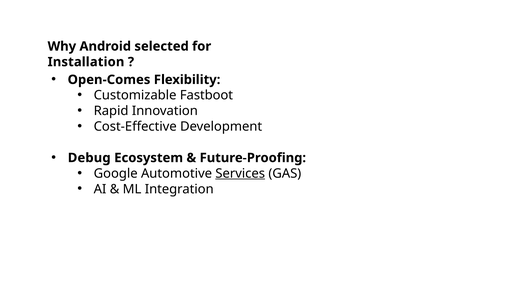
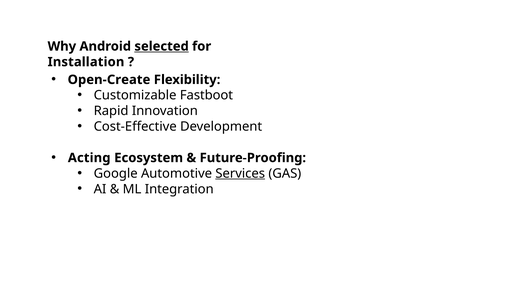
selected underline: none -> present (162, 46)
Open-Comes: Open-Comes -> Open-Create (109, 80)
Debug: Debug -> Acting (89, 158)
